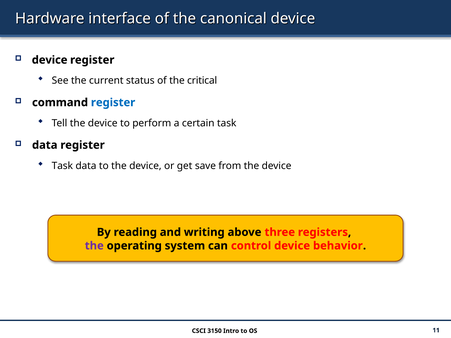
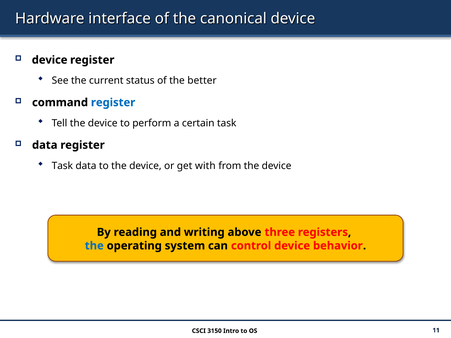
critical: critical -> better (202, 81)
save: save -> with (205, 166)
the colour: purple -> blue (94, 246)
